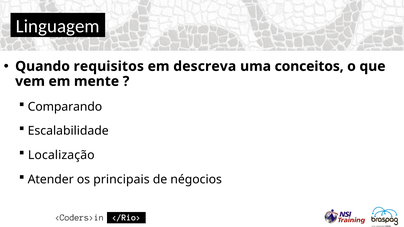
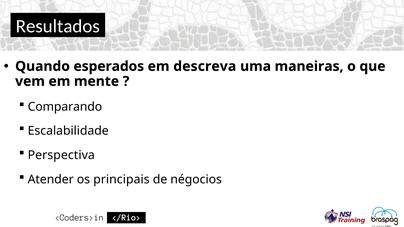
Linguagem: Linguagem -> Resultados (58, 26)
requisitos: requisitos -> esperados (109, 66)
conceitos: conceitos -> maneiras (309, 66)
Localização: Localização -> Perspectiva (61, 155)
